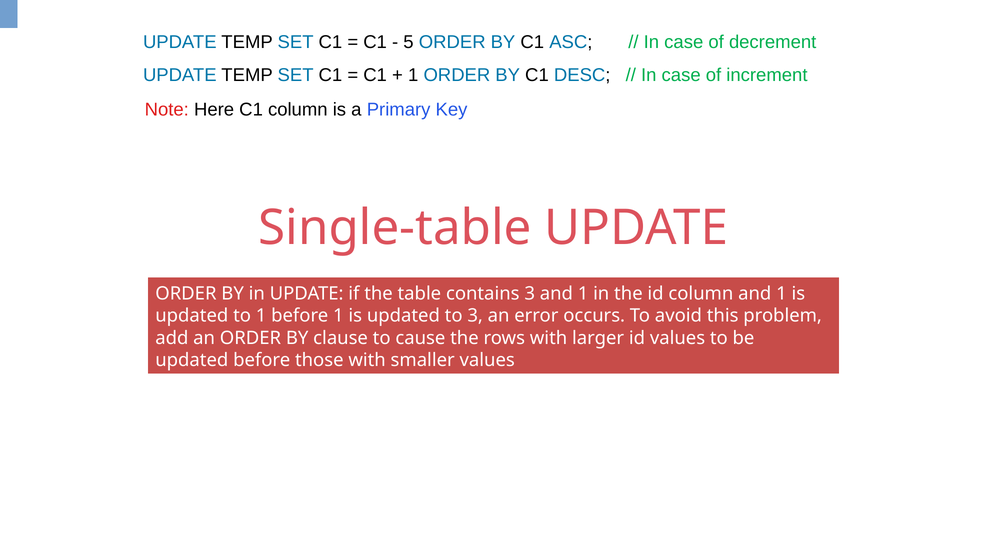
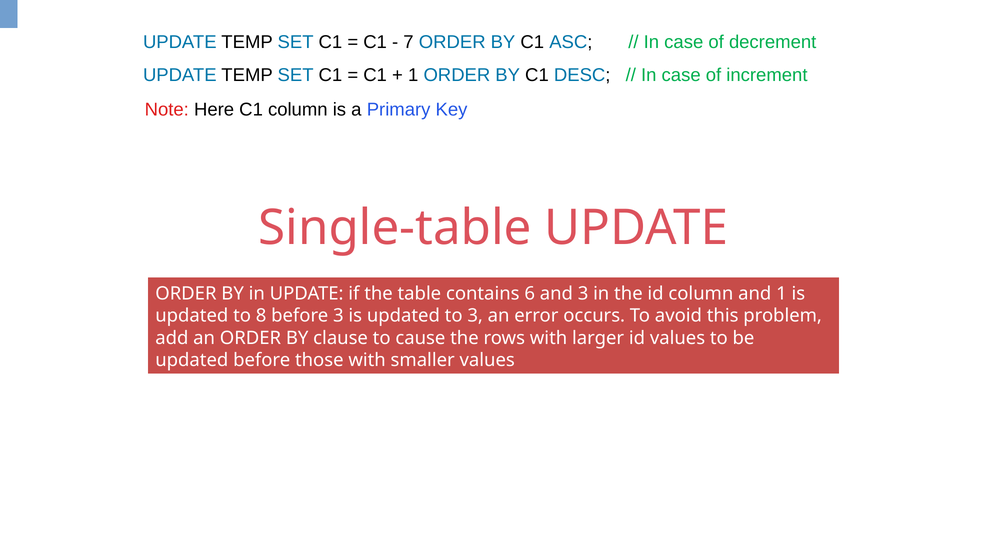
5: 5 -> 7 (408, 42)
contains 3: 3 -> 6 (530, 294)
1: 1 -> 3 (583, 294)
to 1: 1 -> 8 (261, 316)
before 1: 1 -> 3 (338, 316)
